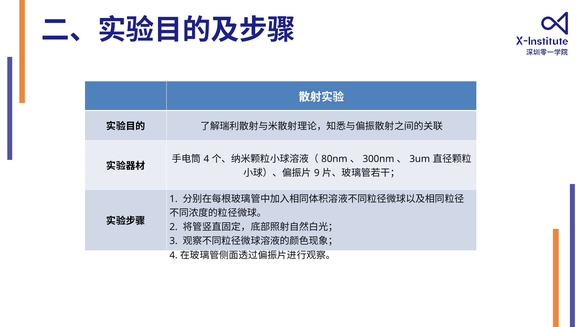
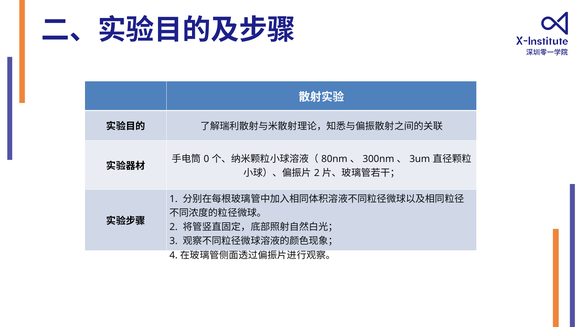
4: 4 -> 0 (206, 159)
9: 9 -> 2 (317, 173)
